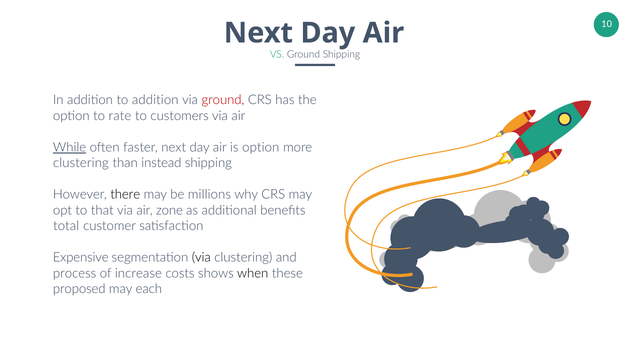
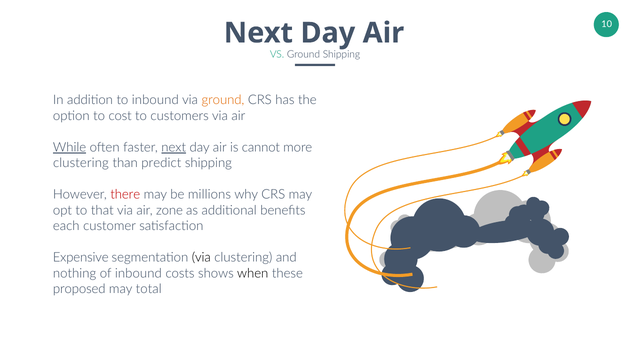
to addition: addition -> inbound (155, 100)
ground colour: red -> orange (223, 100)
rate: rate -> cost (120, 116)
next underline: none -> present (174, 147)
is option: option -> cannot (261, 147)
instead: instead -> predict (161, 163)
there colour: black -> red (125, 194)
total: total -> each (66, 226)
process: process -> nothing (75, 273)
of increase: increase -> inbound (138, 273)
each: each -> total (149, 289)
